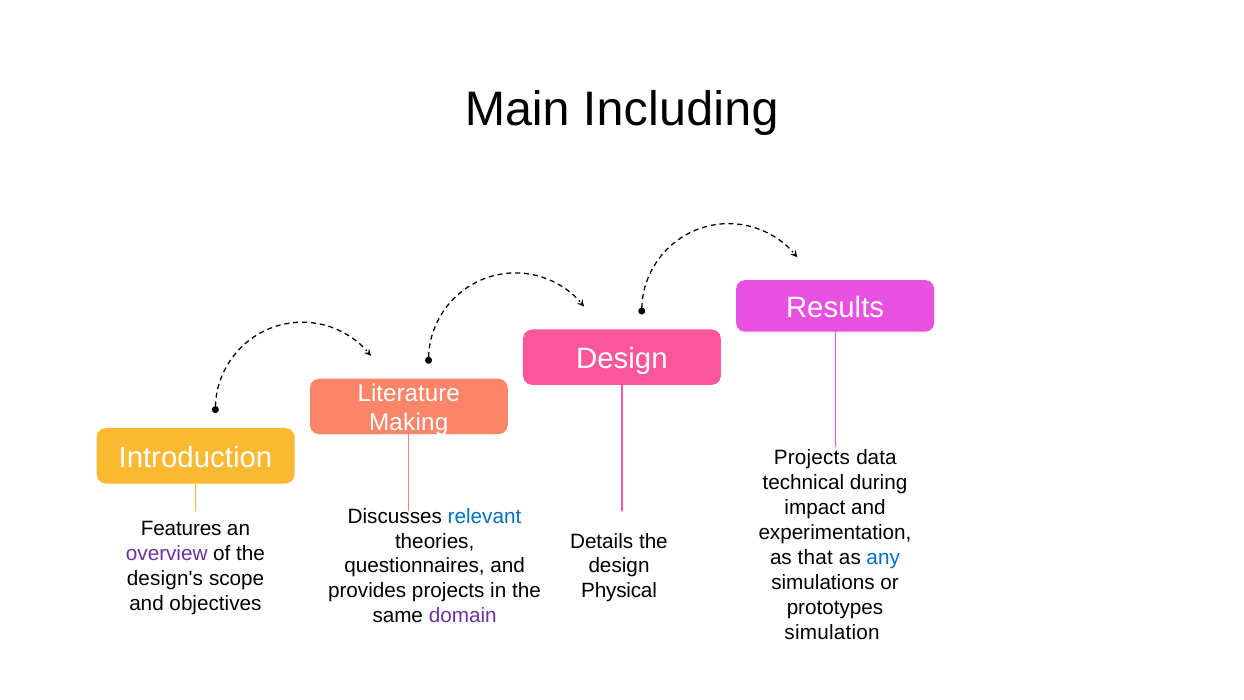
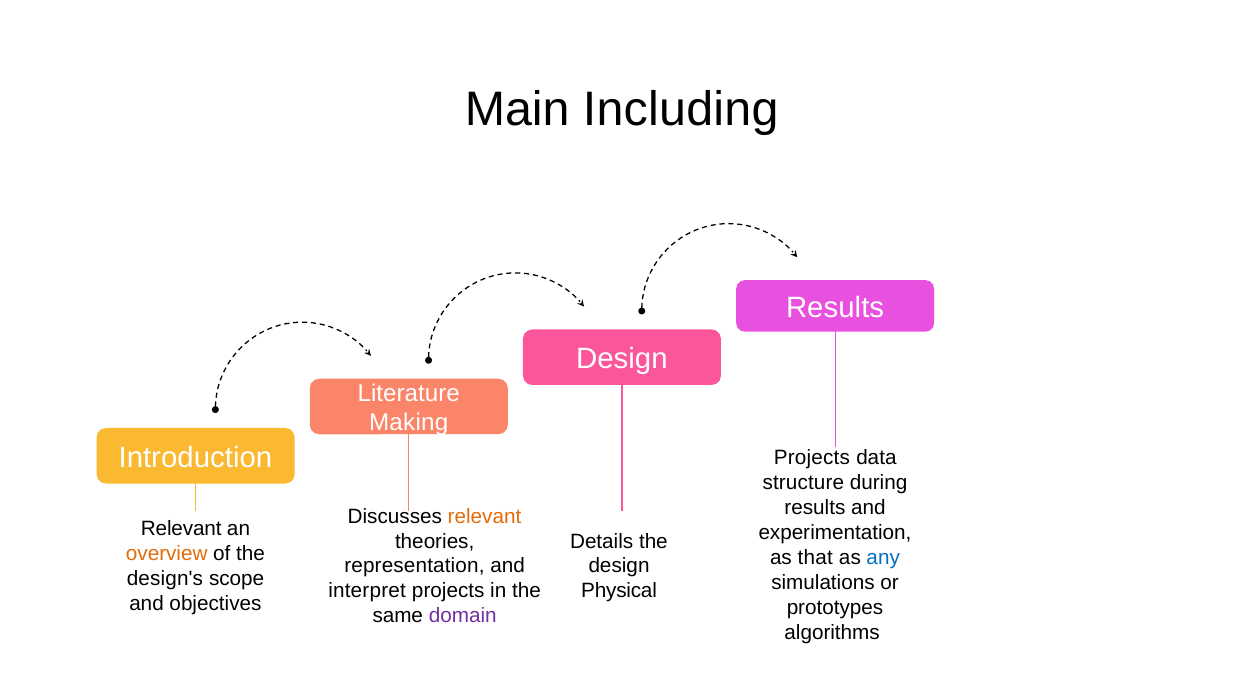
technical: technical -> structure (803, 483)
impact: impact -> results (815, 508)
relevant colour: blue -> orange (484, 516)
Features: Features -> Relevant (181, 529)
overview colour: purple -> orange (167, 553)
questionnaires: questionnaires -> representation (414, 566)
provides: provides -> interpret (367, 591)
simulation: simulation -> algorithms (832, 632)
